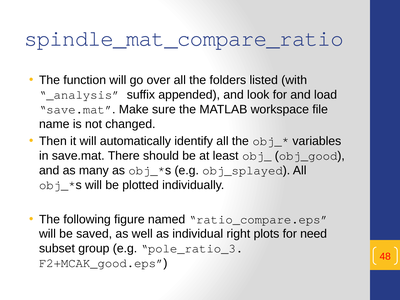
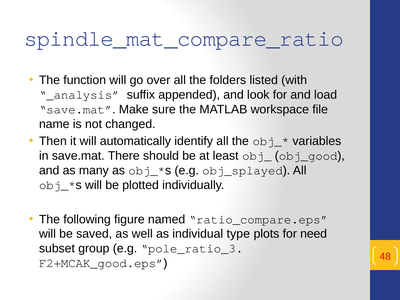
right: right -> type (238, 234)
